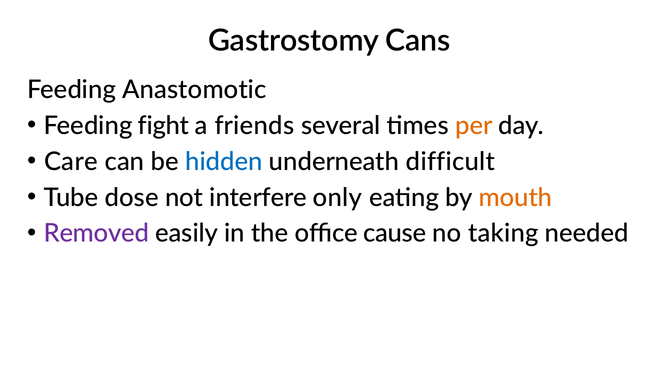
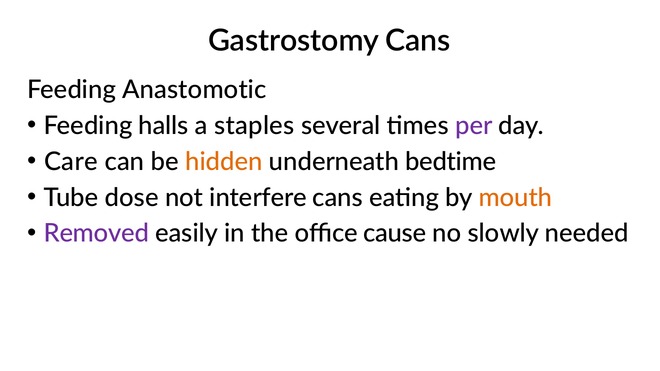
fight: fight -> halls (163, 126)
friends: friends -> staples (254, 126)
per colour: orange -> purple (474, 126)
hidden colour: blue -> orange (224, 162)
difficult: difficult -> bedtime (451, 162)
interfere only: only -> cans (338, 198)
taking: taking -> slowly (503, 234)
